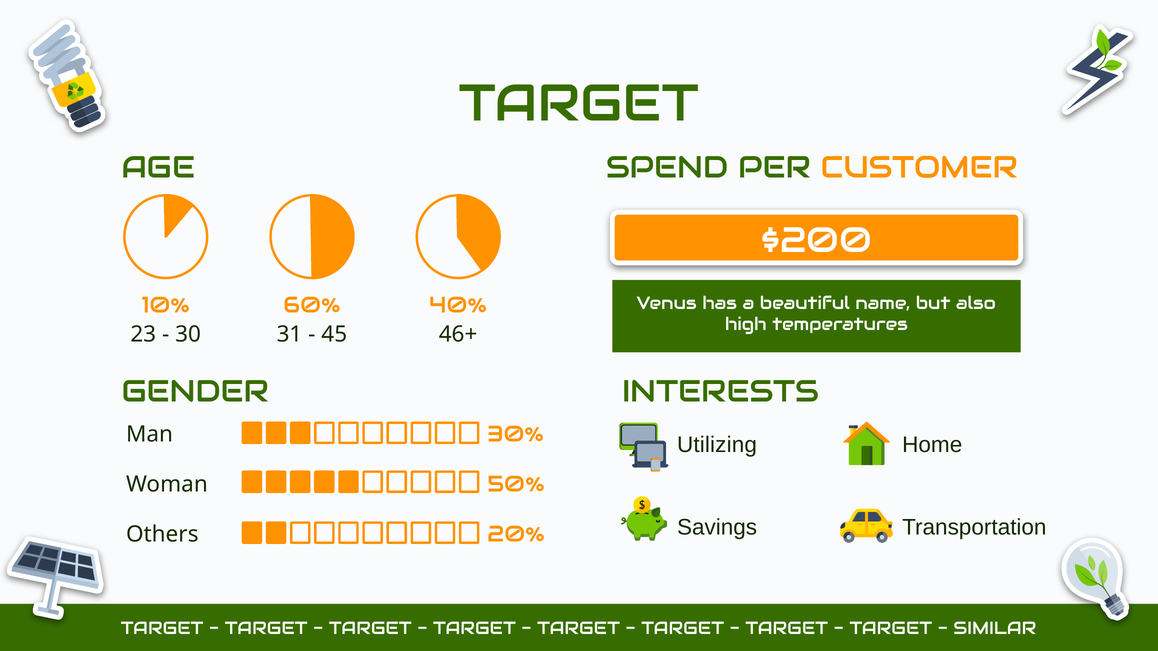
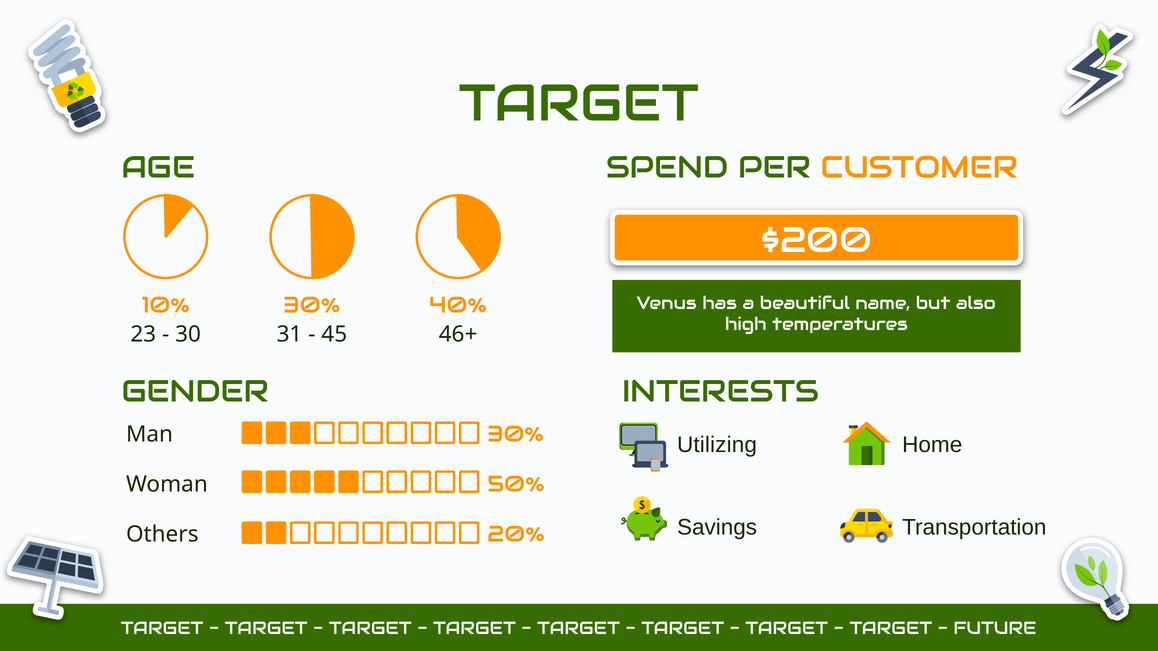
60%: 60% -> 30% (312, 306)
SIMILAR: SIMILAR -> FUTURE (995, 629)
